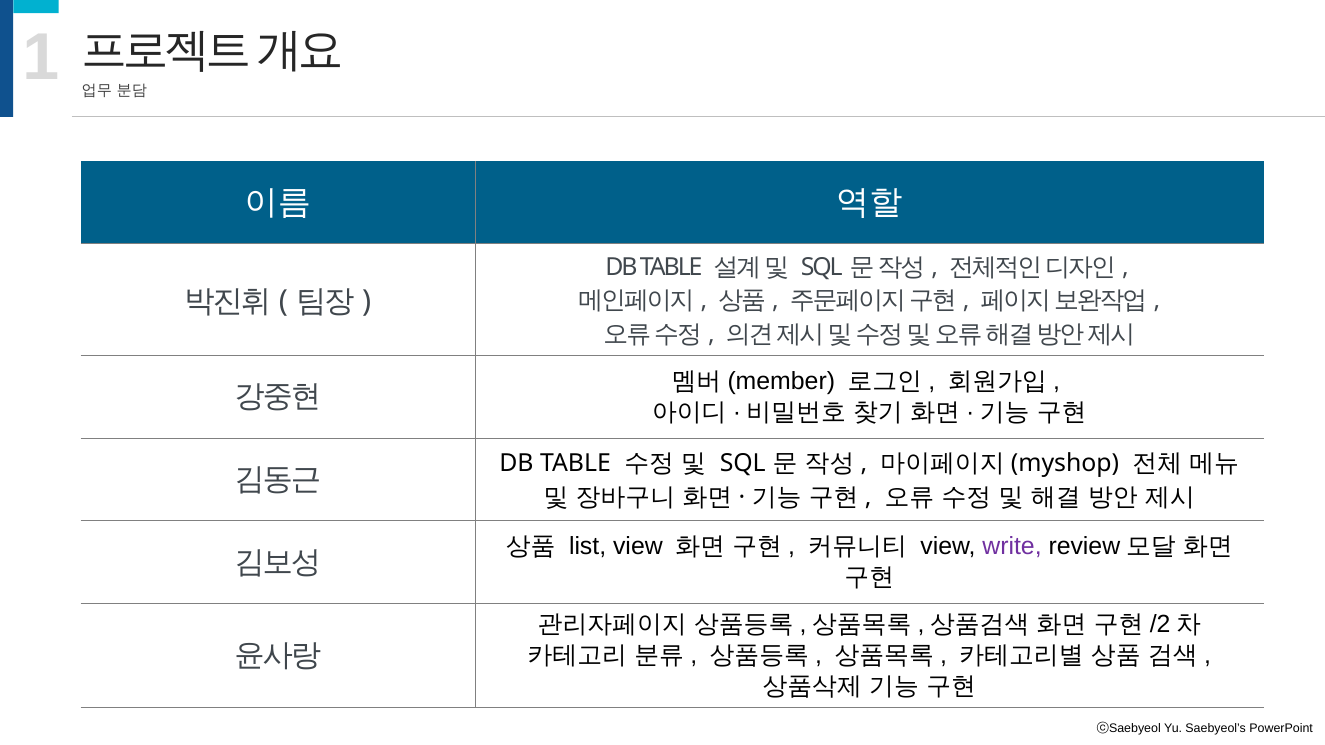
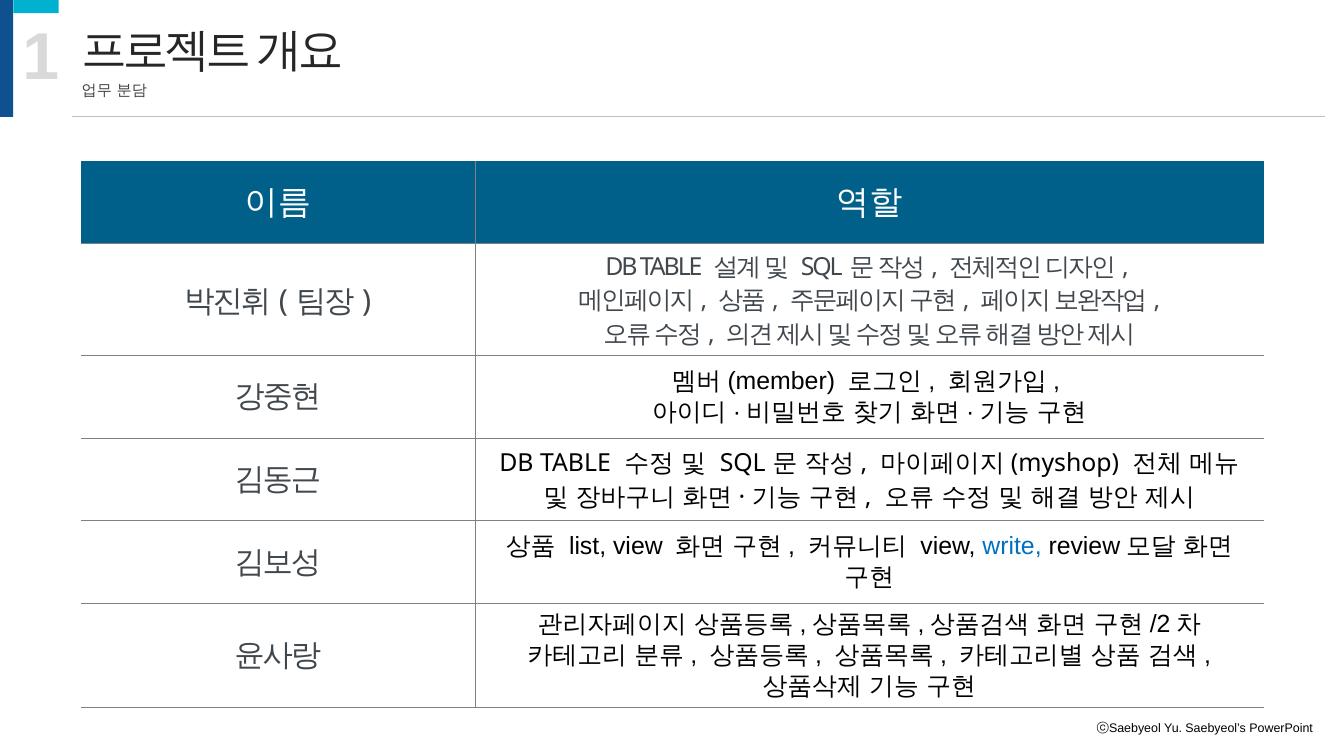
write colour: purple -> blue (1012, 547)
